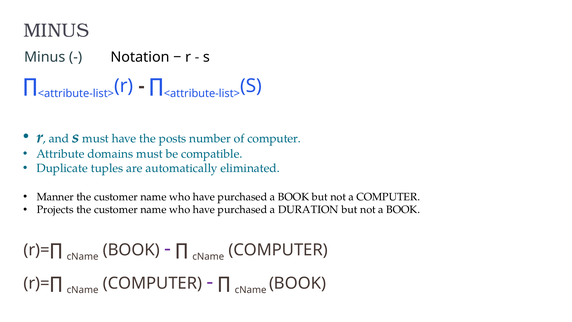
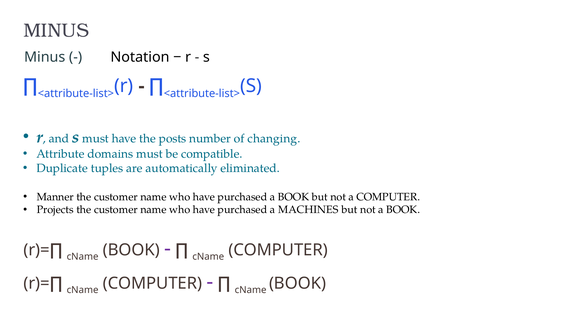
of computer: computer -> changing (274, 138)
DURATION: DURATION -> MACHINES (308, 210)
